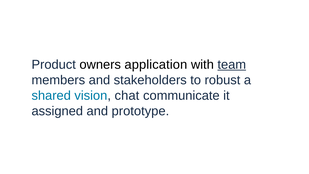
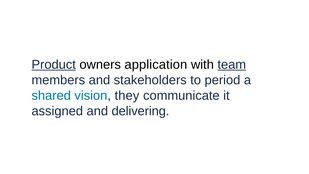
Product underline: none -> present (54, 65)
robust: robust -> period (222, 80)
chat: chat -> they (127, 96)
prototype: prototype -> delivering (140, 111)
